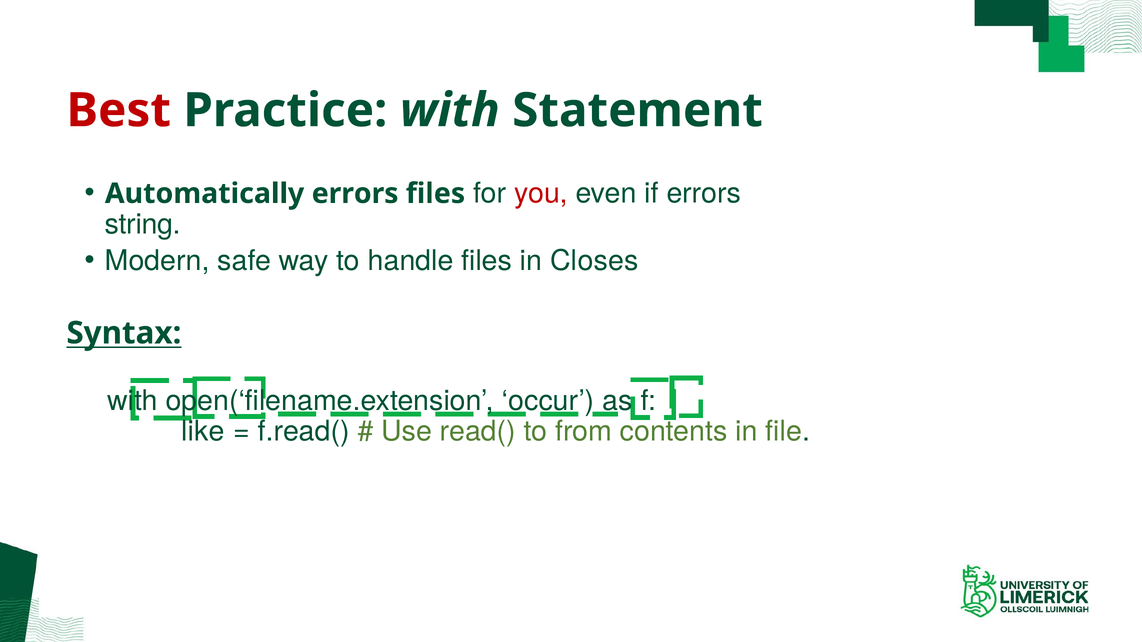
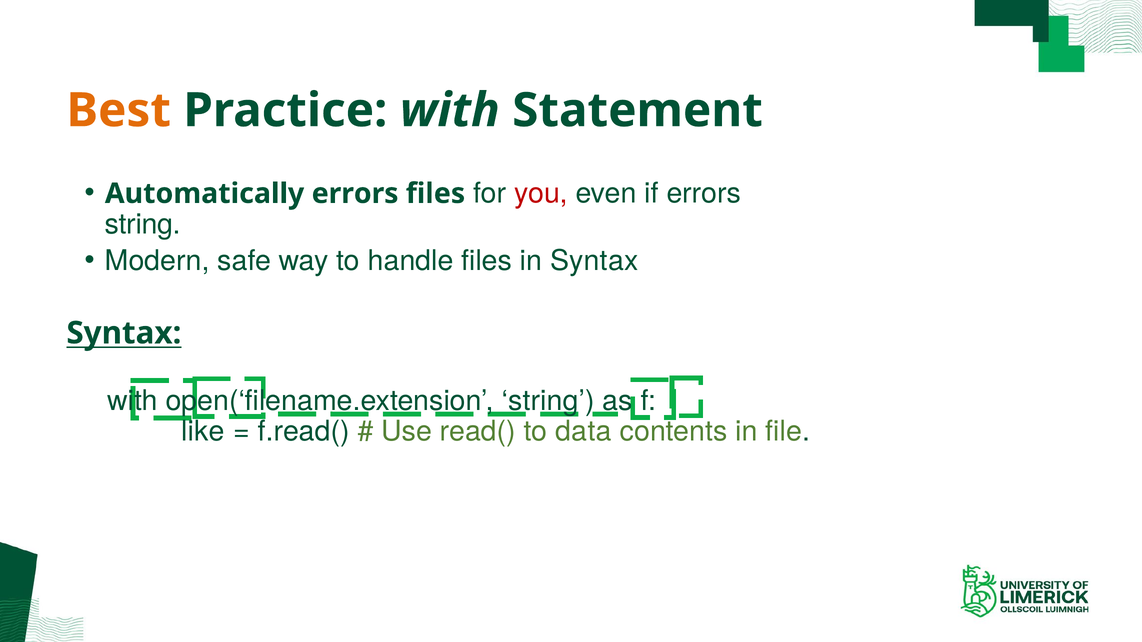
Best colour: red -> orange (119, 111)
in Closes: Closes -> Syntax (594, 261)
open(‘filename.extension occur: occur -> string (548, 401)
from: from -> data (583, 432)
